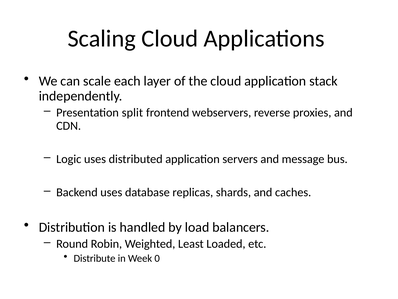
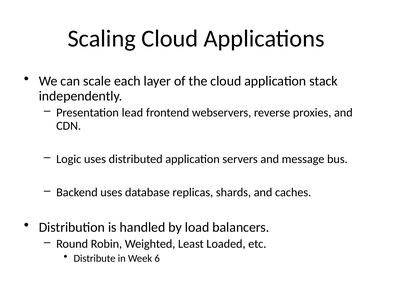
split: split -> lead (132, 112)
0: 0 -> 6 (157, 258)
